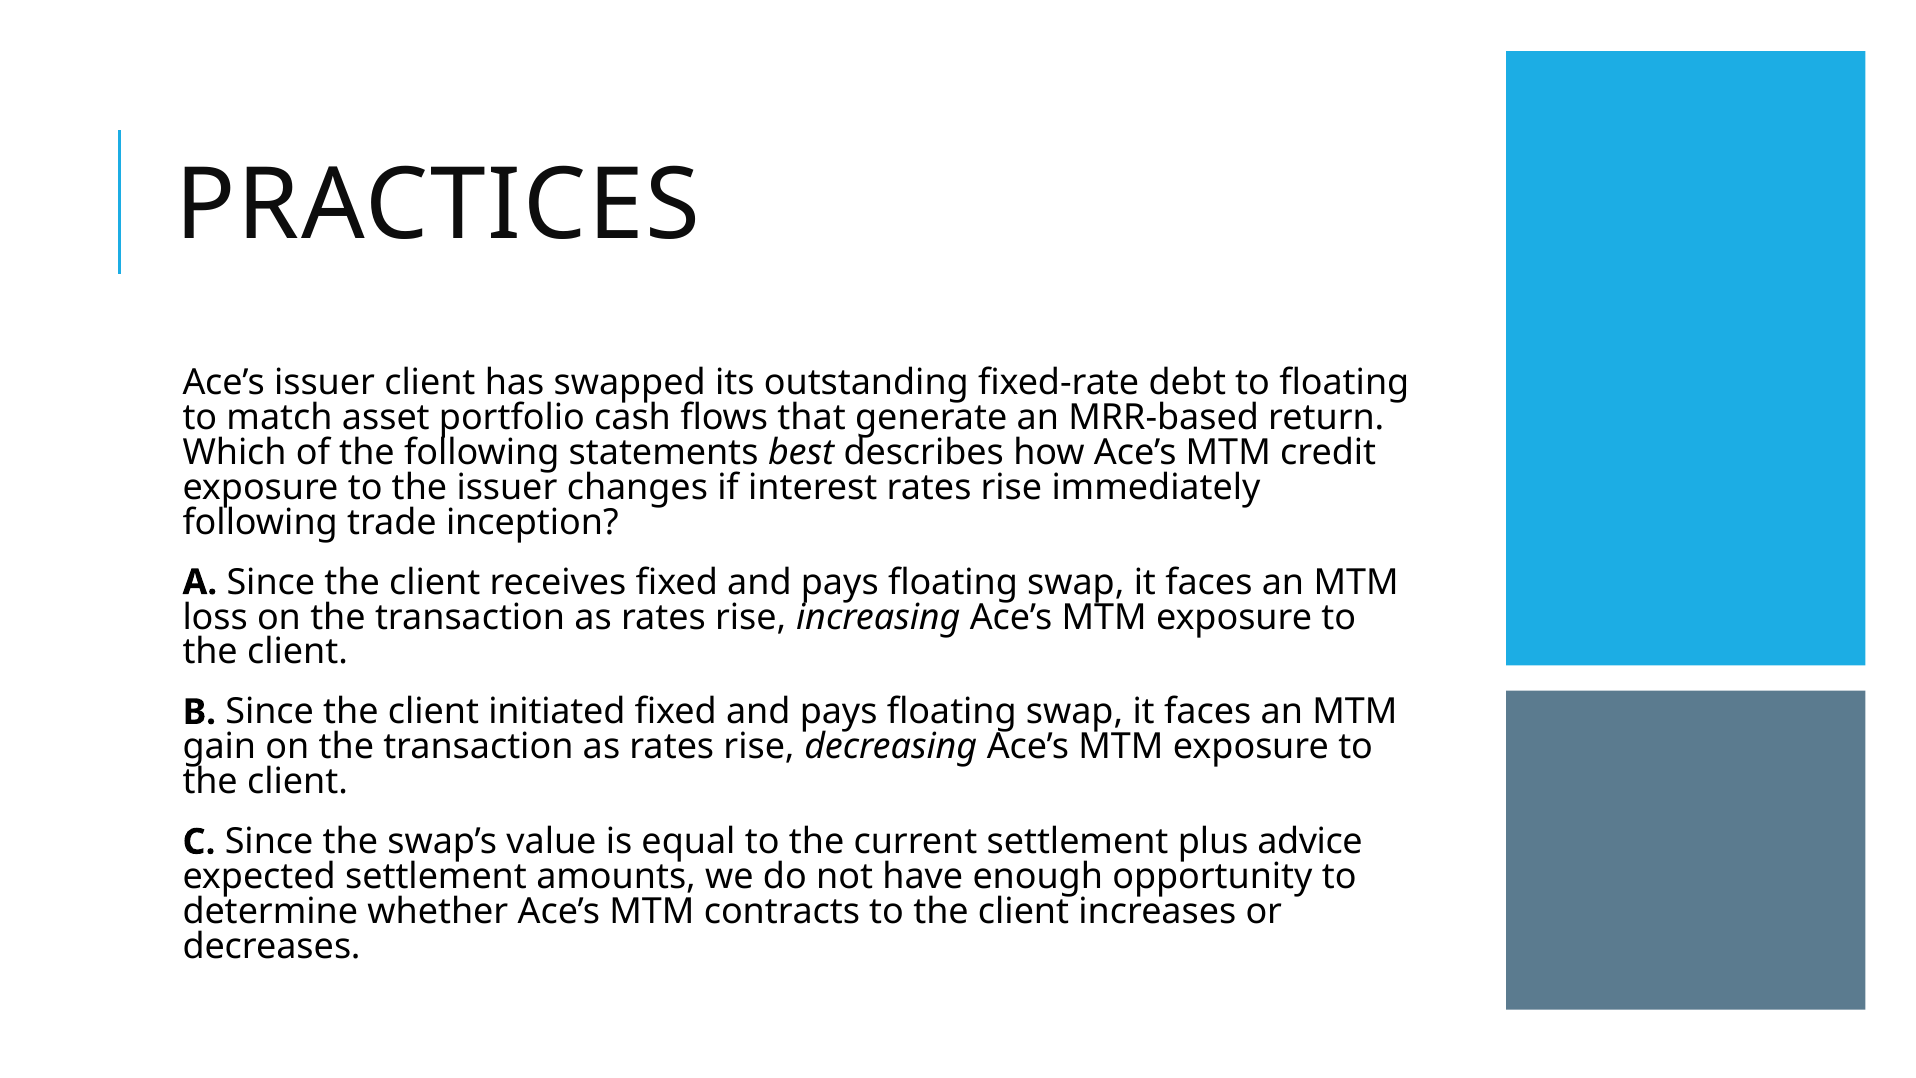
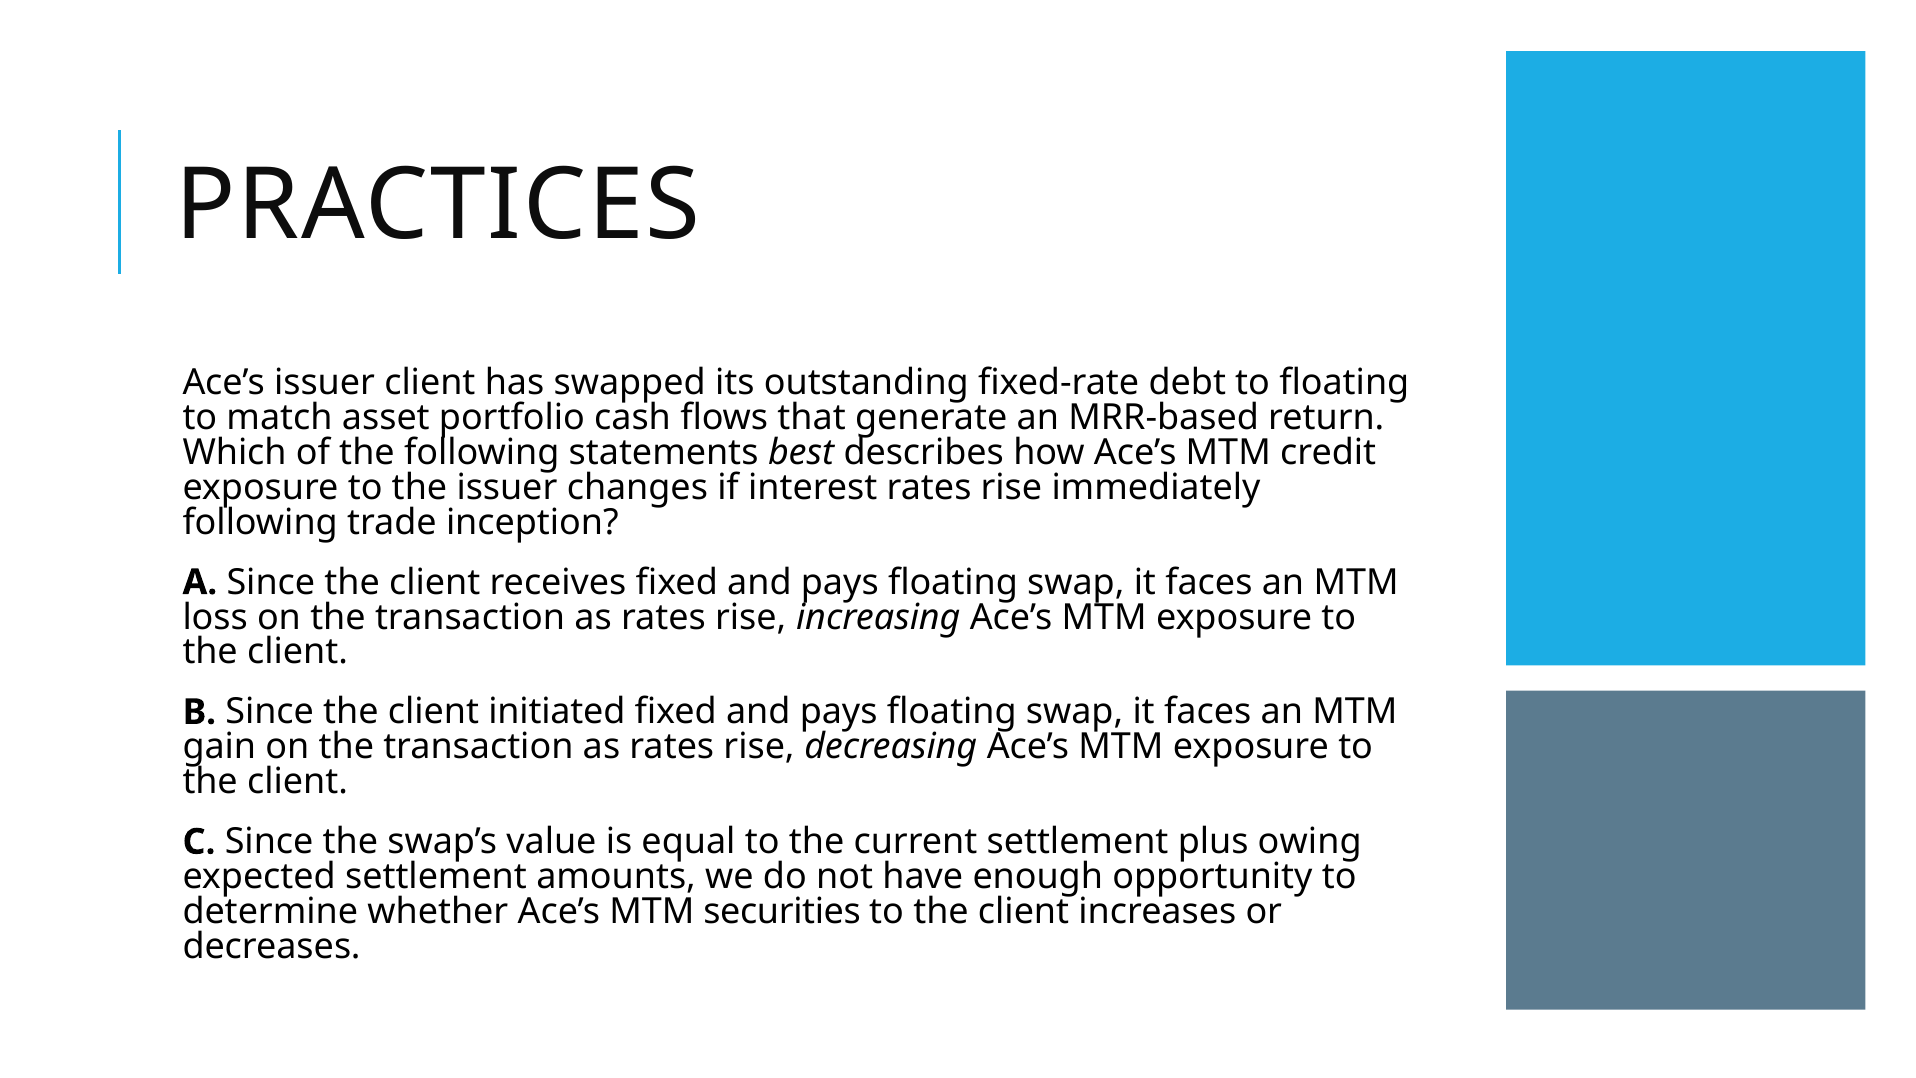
advice: advice -> owing (1310, 842)
contracts: contracts -> securities (782, 911)
